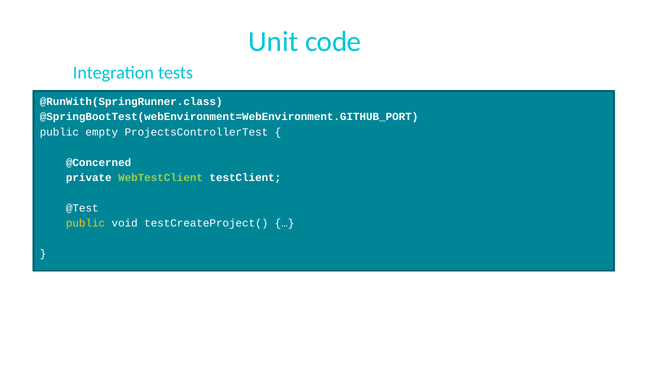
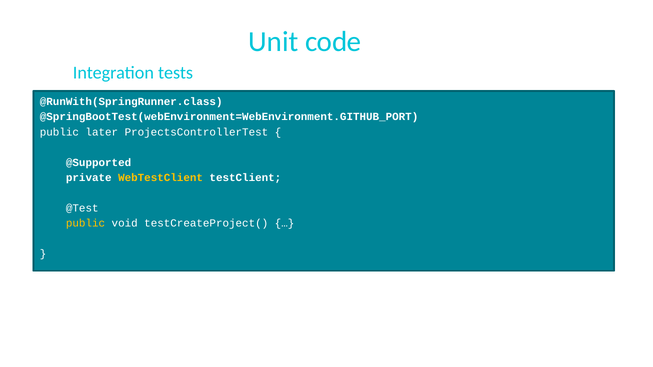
empty: empty -> later (102, 132)
@Concerned: @Concerned -> @Supported (99, 163)
WebTestClient colour: light green -> yellow (161, 178)
